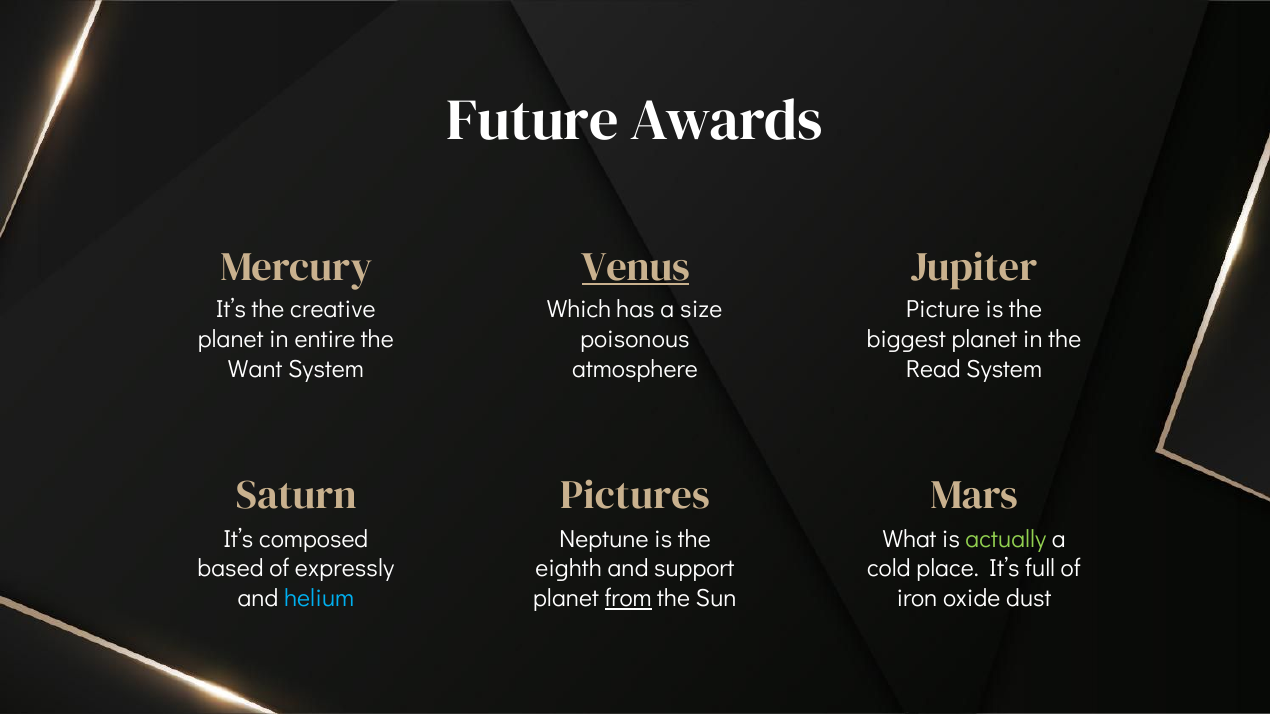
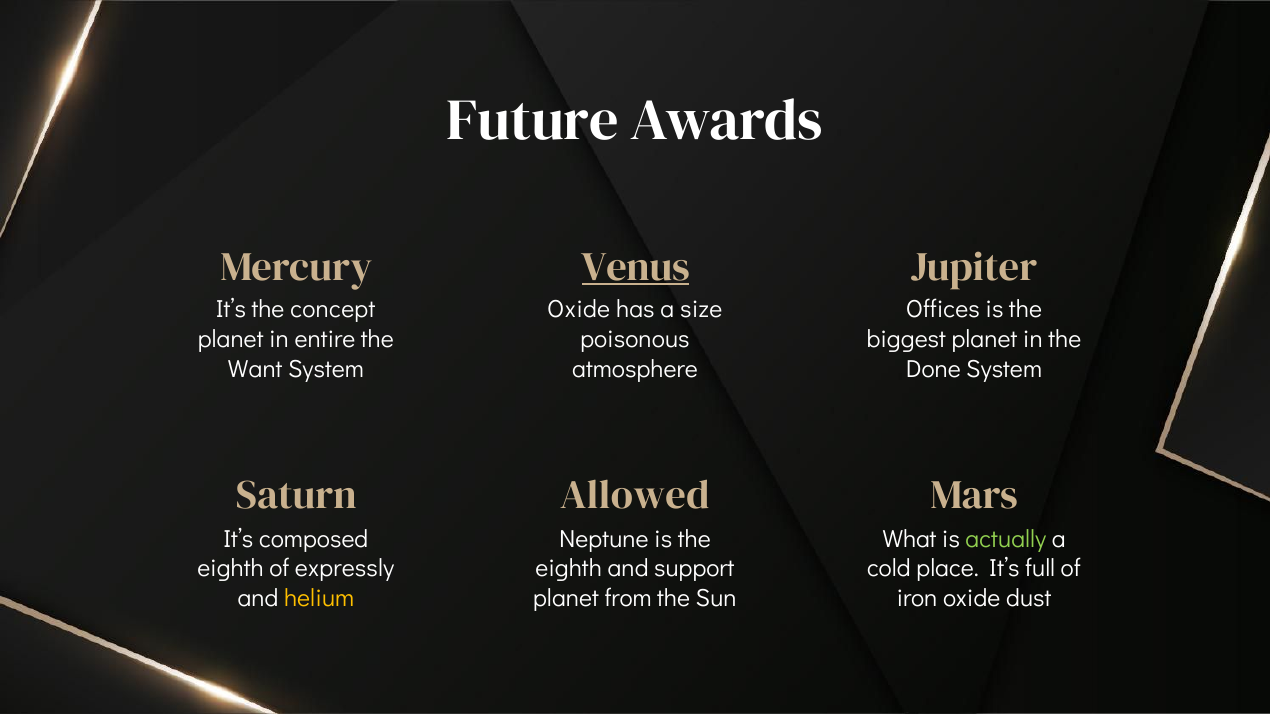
creative: creative -> concept (333, 310)
Which: Which -> Oxide (579, 310)
Picture: Picture -> Offices (943, 310)
Read: Read -> Done (933, 369)
Pictures: Pictures -> Allowed (635, 496)
based: based -> eighth (231, 569)
helium colour: light blue -> yellow (319, 599)
from underline: present -> none (628, 599)
